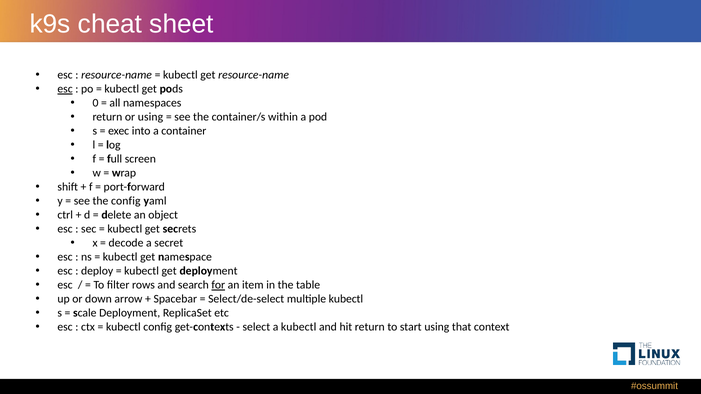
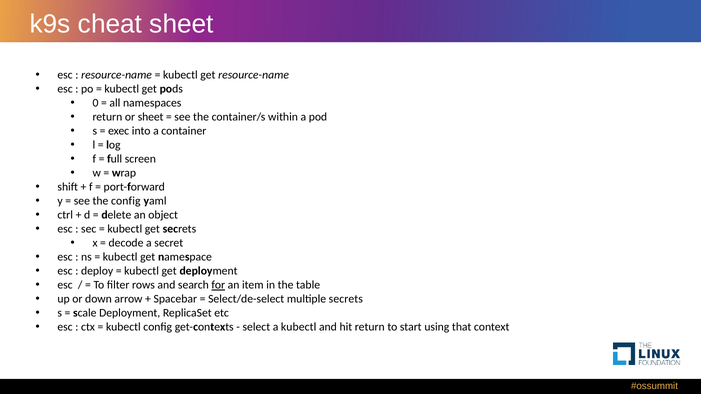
esc underline: present -> none (65, 89)
or using: using -> sheet (151, 117)
multiple kubectl: kubectl -> secrets (346, 299)
